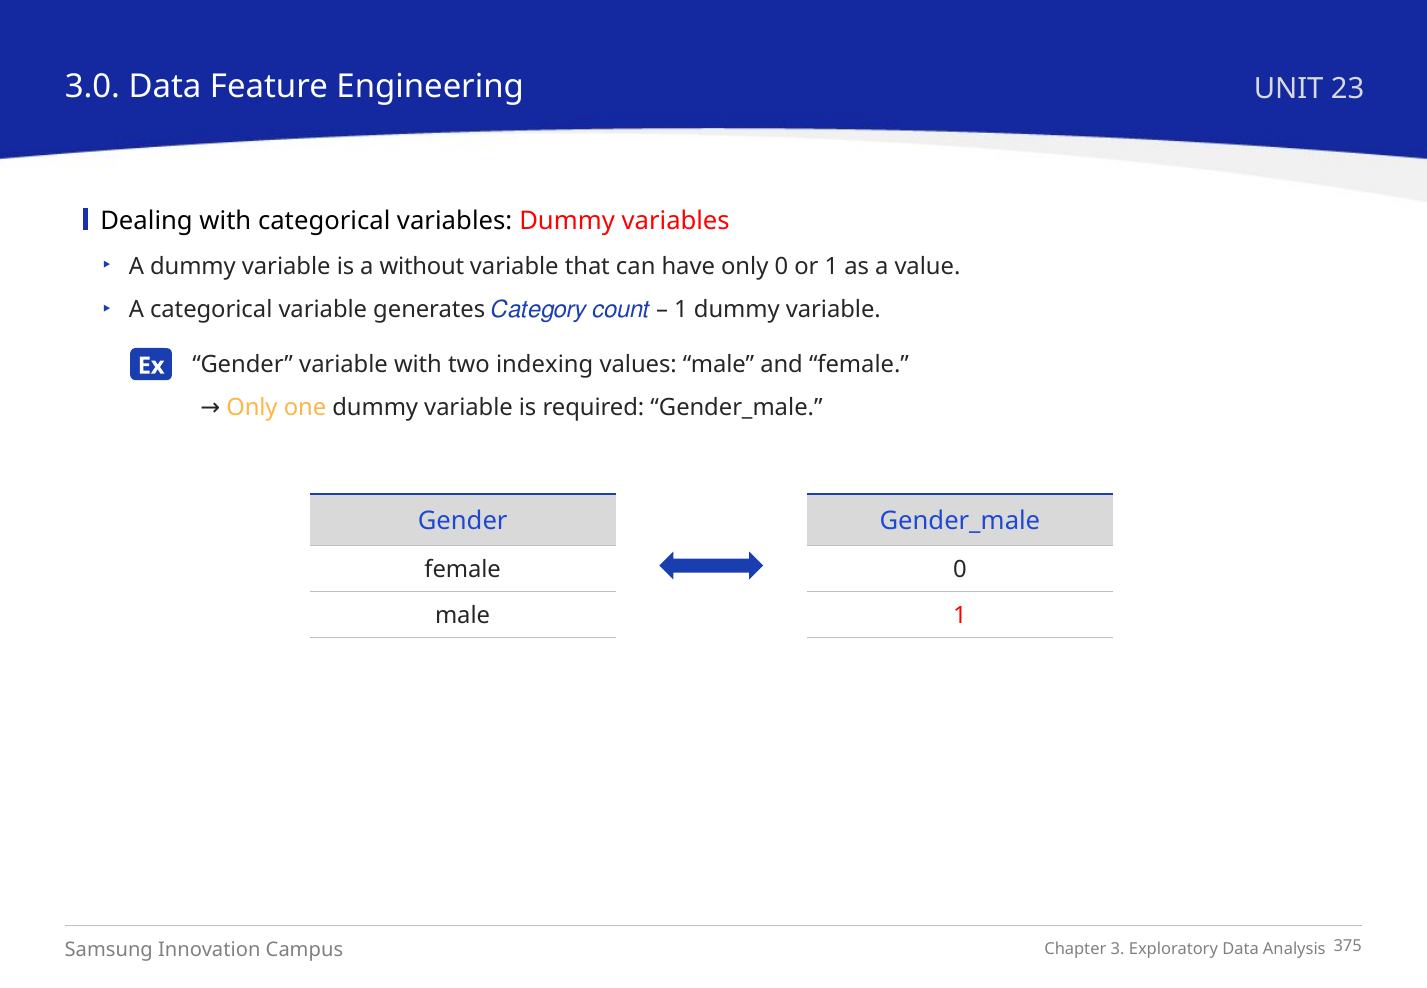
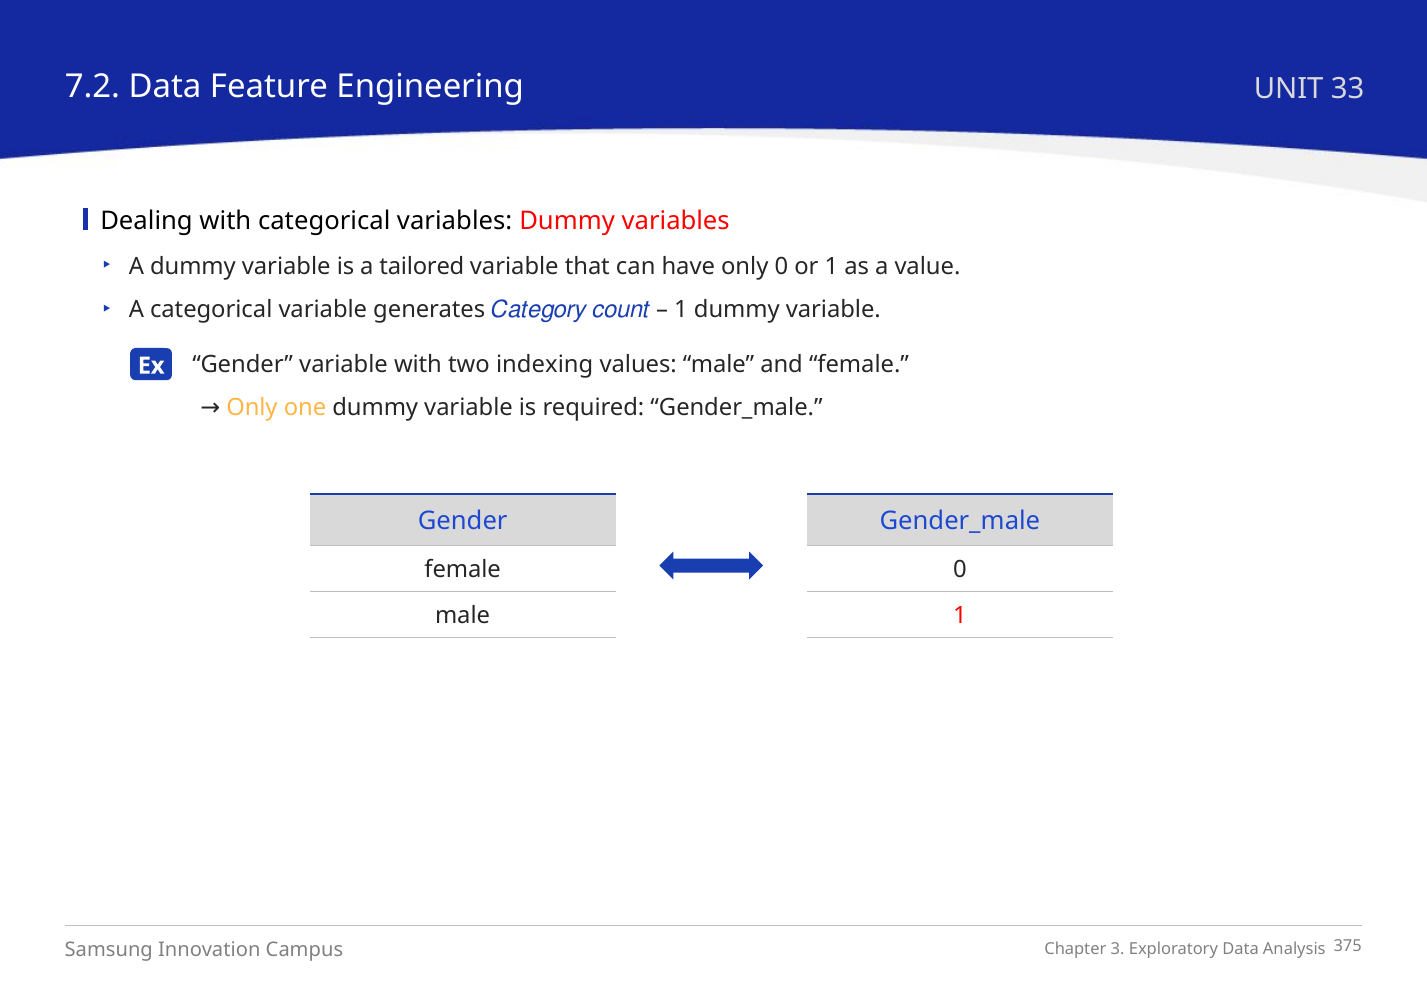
3.0: 3.0 -> 7.2 (92, 87)
23: 23 -> 33 (1348, 89)
without: without -> tailored (422, 267)
